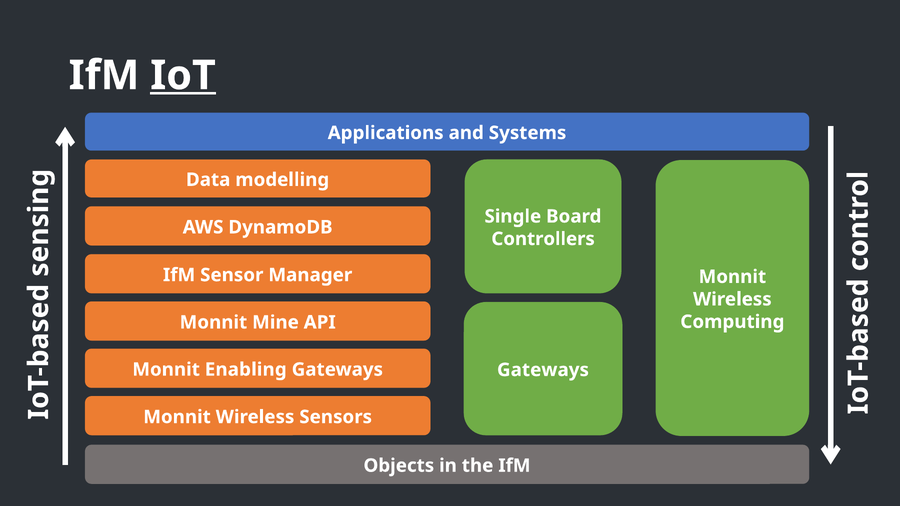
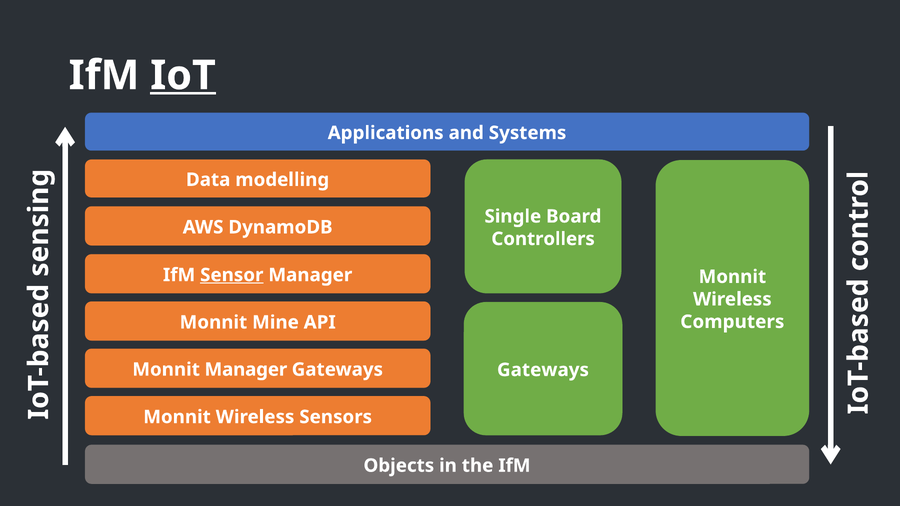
Sensor underline: none -> present (232, 275)
Computing: Computing -> Computers (732, 322)
Monnit Enabling: Enabling -> Manager (246, 370)
